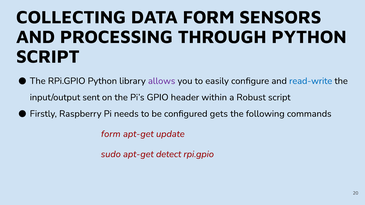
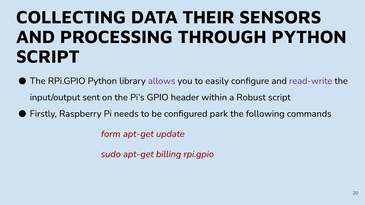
DATA FORM: FORM -> THEIR (209, 17)
read-write colour: blue -> purple (311, 81)
gets: gets -> park (219, 114)
detect: detect -> billing (169, 154)
